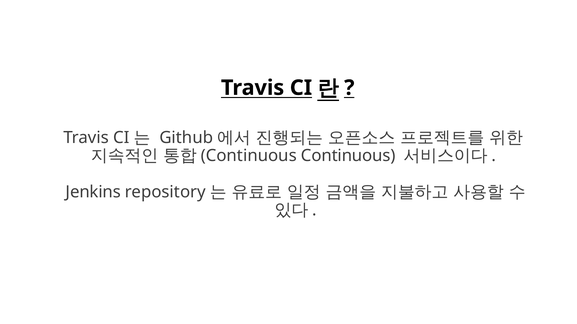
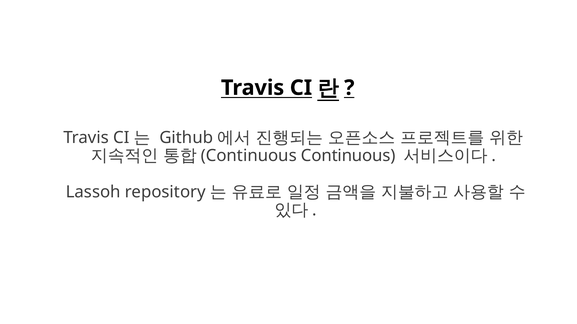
Jenkins: Jenkins -> Lassoh (93, 192)
